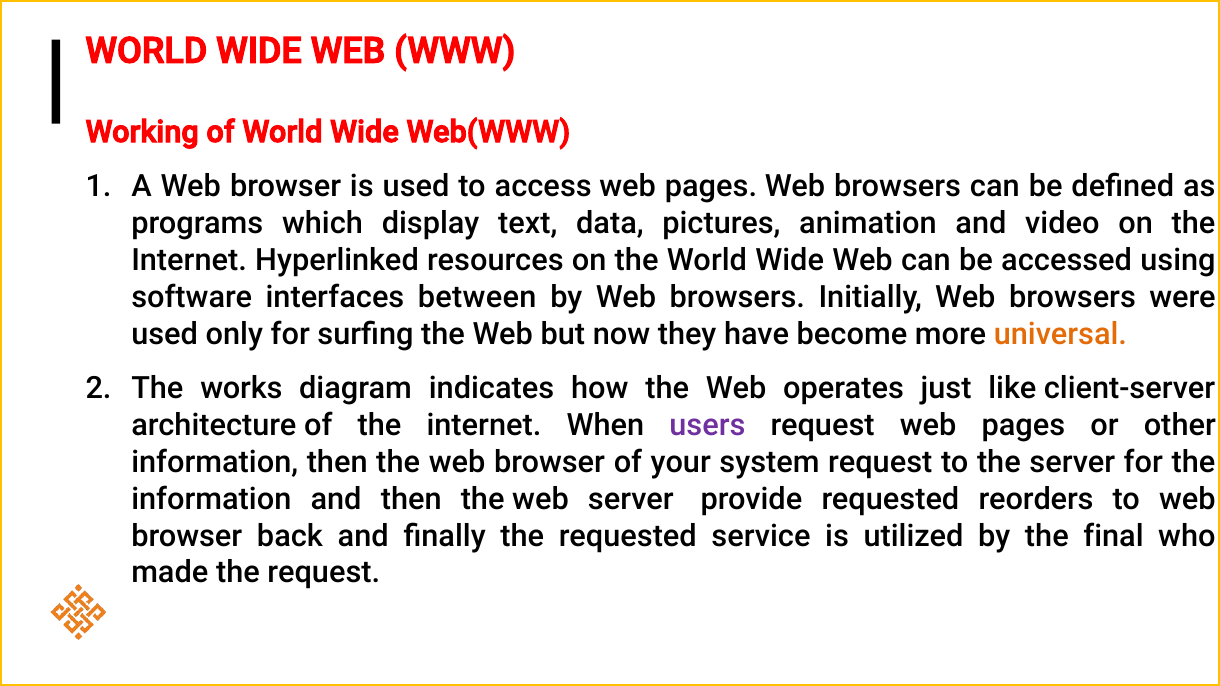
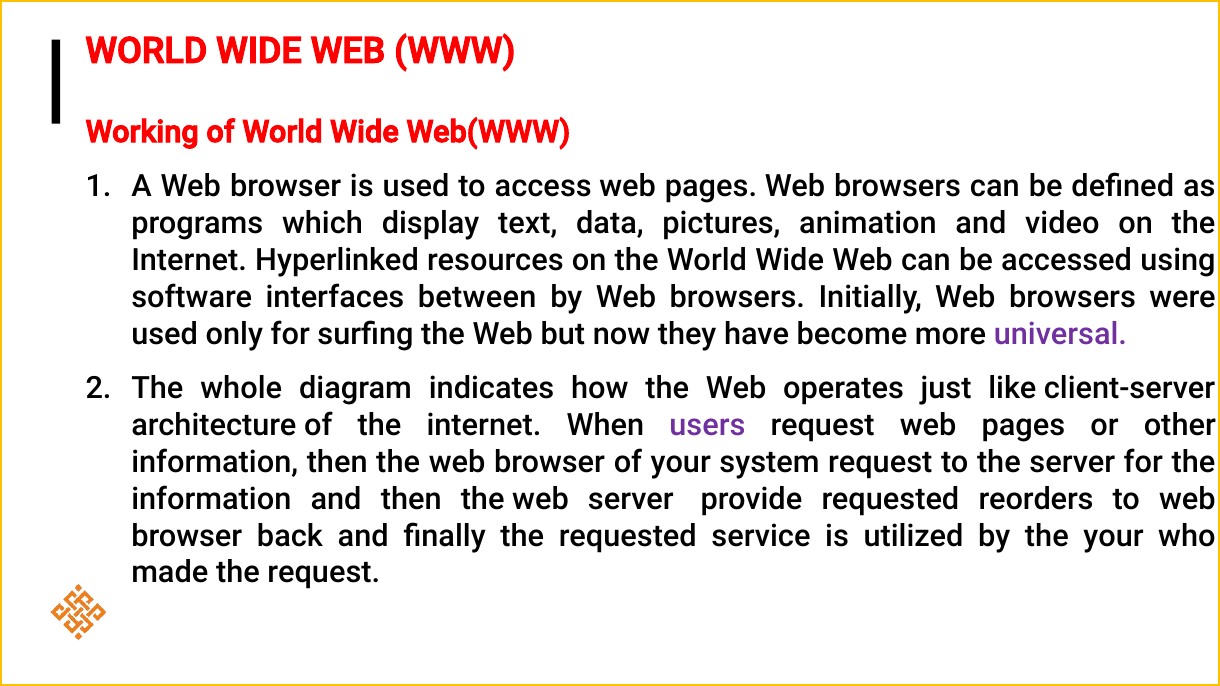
universal colour: orange -> purple (1060, 334)
works: works -> whole (241, 389)
the final: final -> your (1114, 536)
